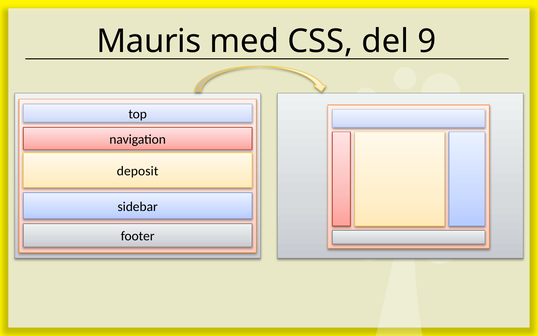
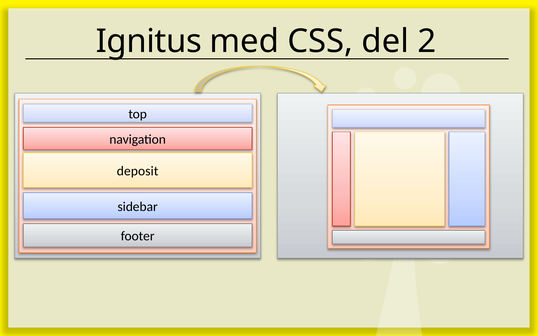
Mauris: Mauris -> Ignitus (149, 41)
9: 9 -> 2 (427, 41)
